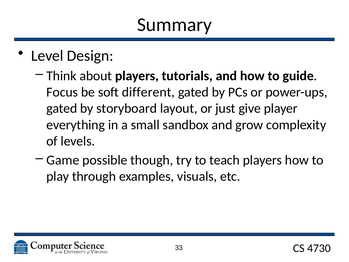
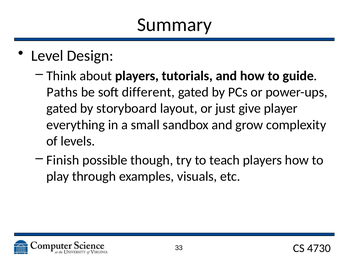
Focus: Focus -> Paths (62, 92)
Game: Game -> Finish (63, 160)
